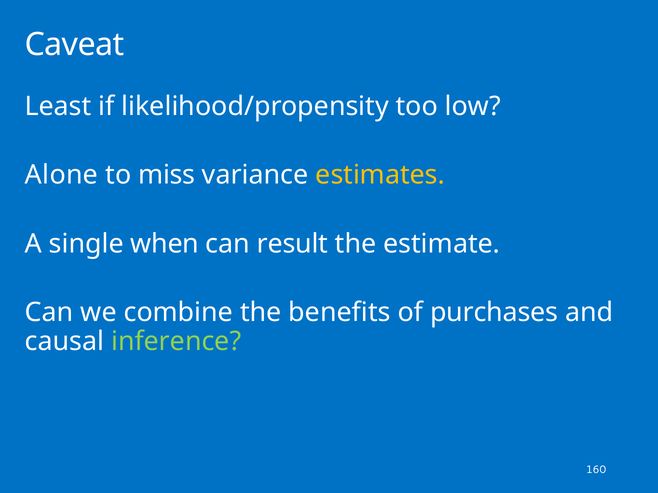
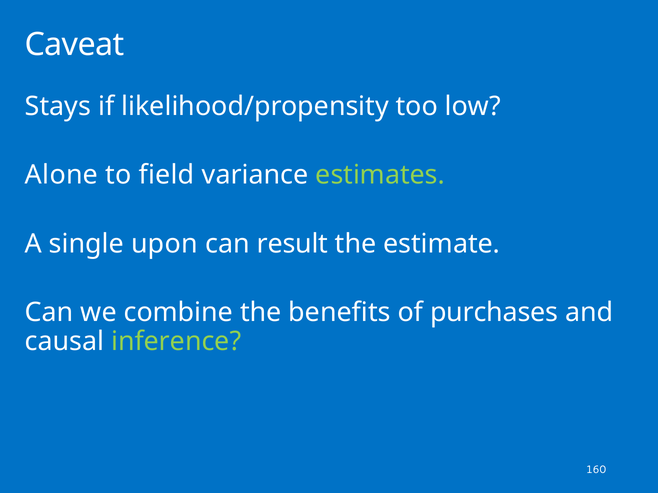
Least: Least -> Stays (58, 106)
miss: miss -> field (167, 175)
estimates colour: yellow -> light green (380, 175)
when: when -> upon (164, 244)
